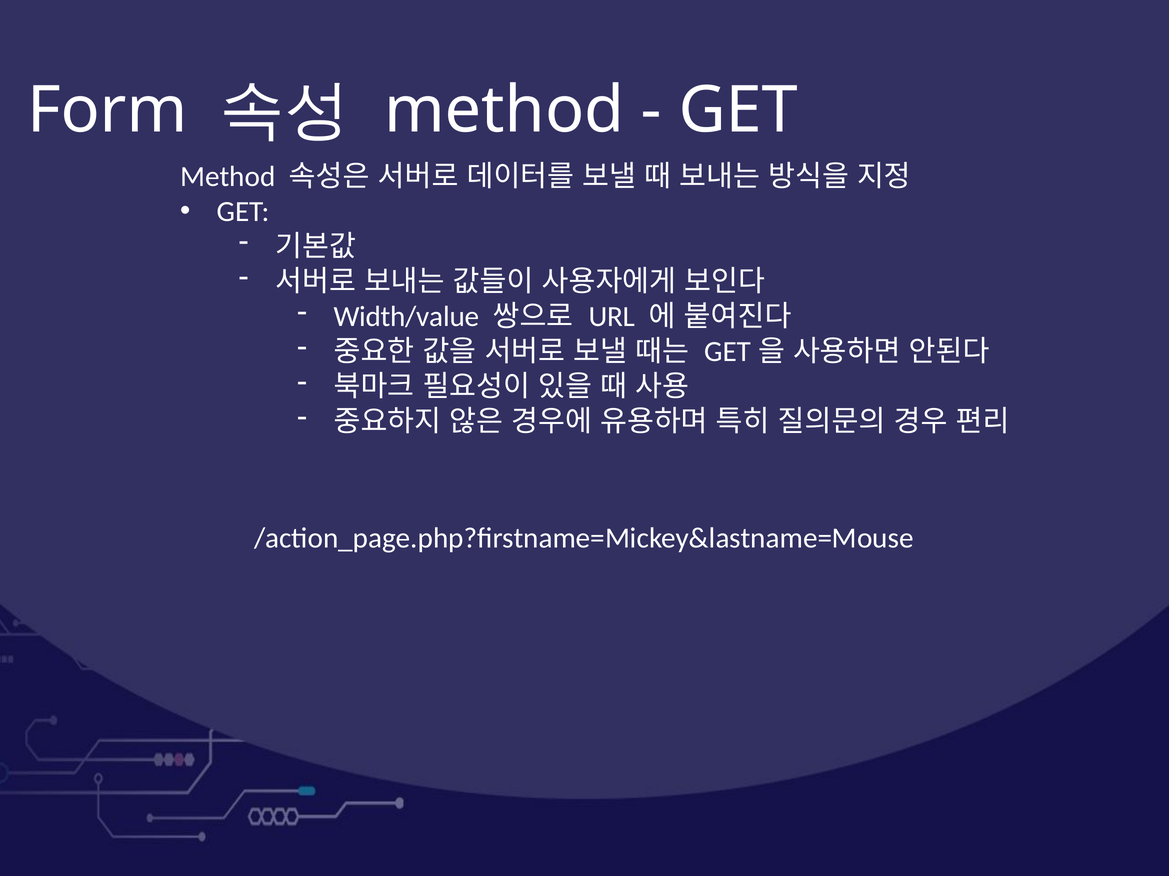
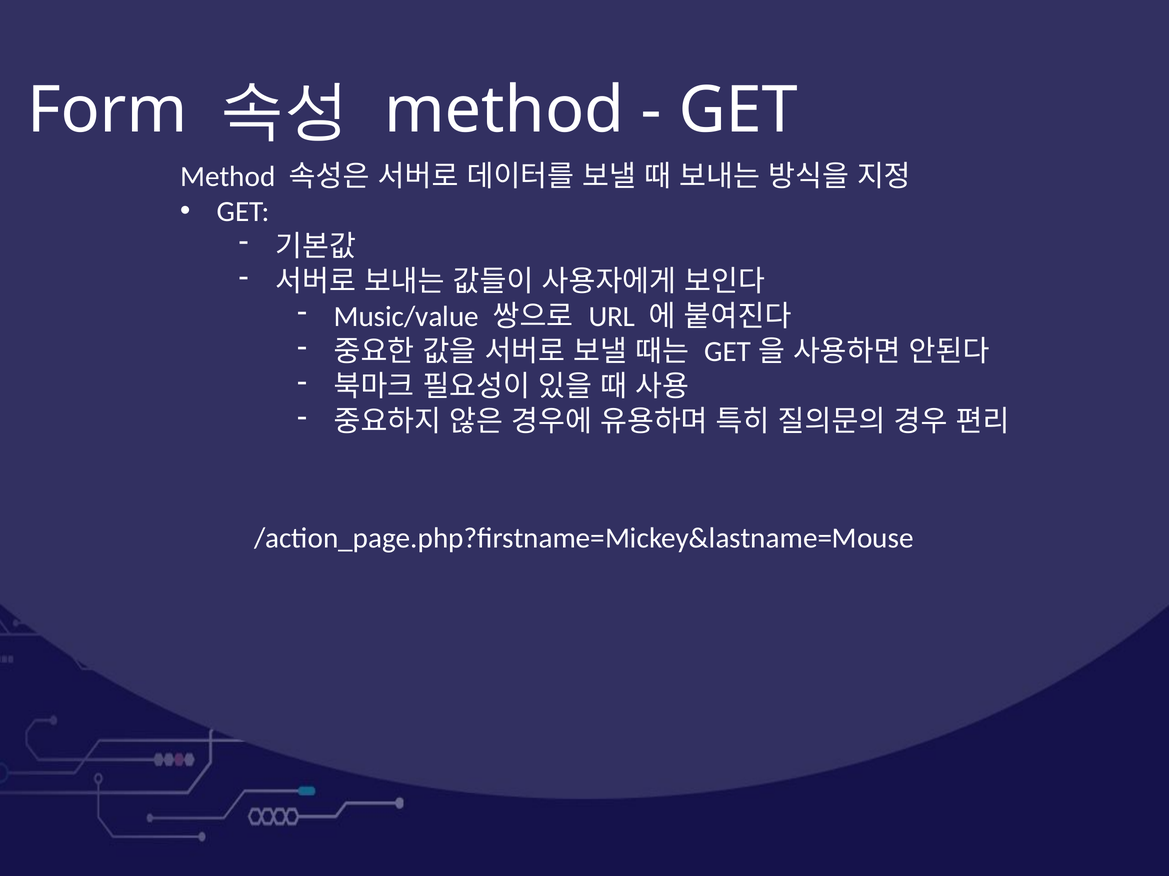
Width/value: Width/value -> Music/value (406, 317)
